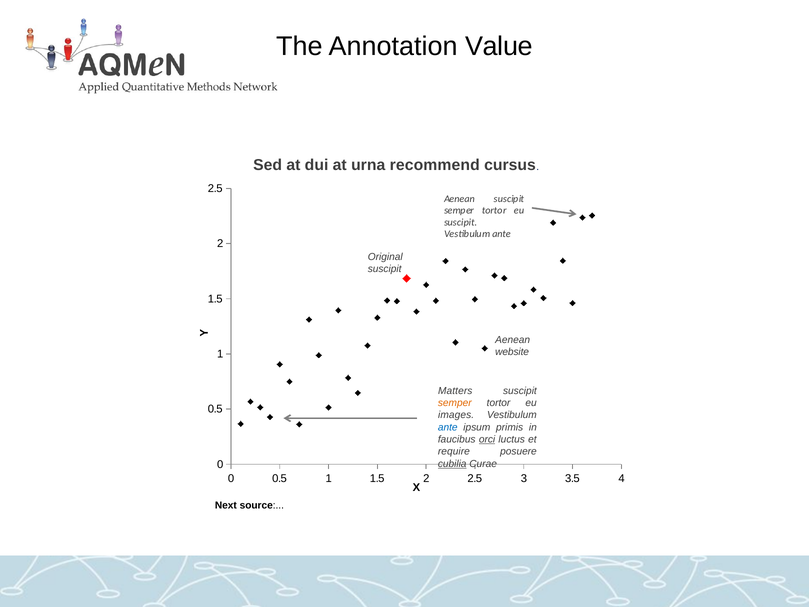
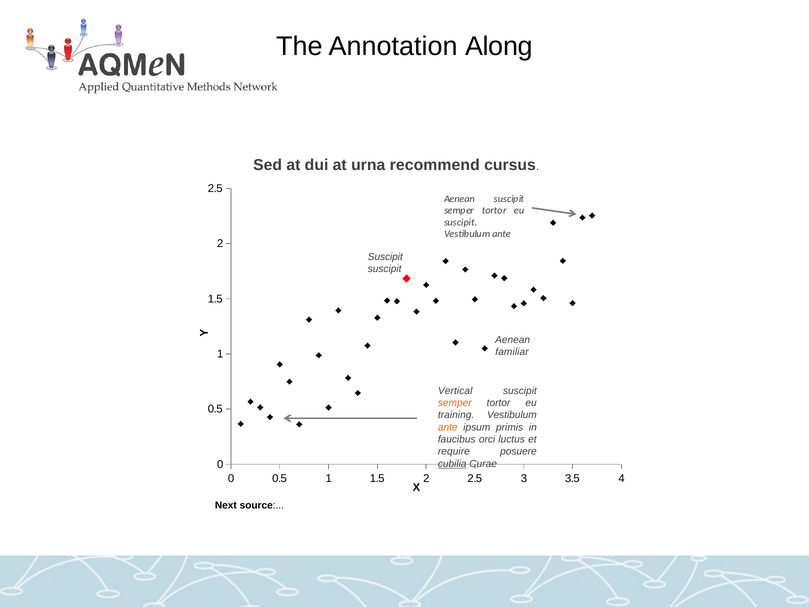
Value: Value -> Along (499, 46)
Original: Original -> Suscipit (385, 257)
website: website -> familiar (512, 352)
Matters: Matters -> Vertical (455, 391)
images: images -> training (456, 415)
ante colour: blue -> orange (448, 427)
orci underline: present -> none (487, 439)
